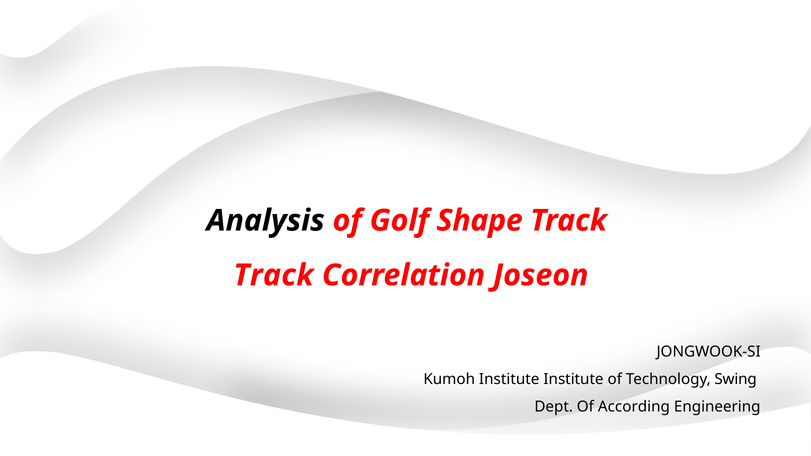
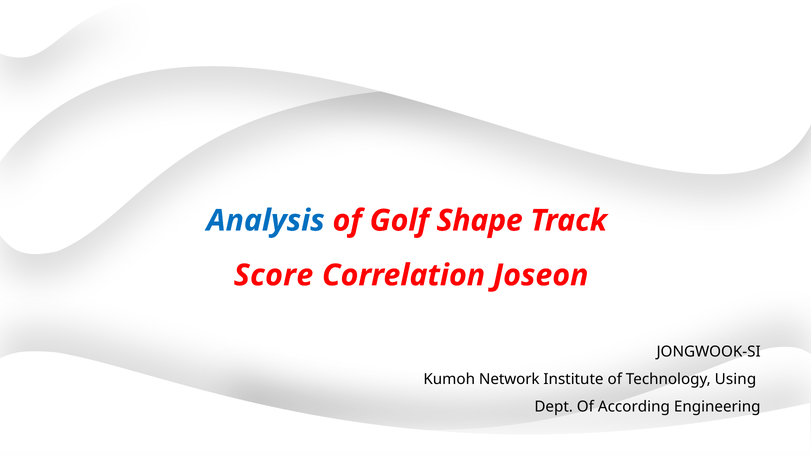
Analysis colour: black -> blue (266, 221)
Track: Track -> Score (273, 275)
Kumoh Institute: Institute -> Network (509, 379)
Swing: Swing -> Using (735, 379)
